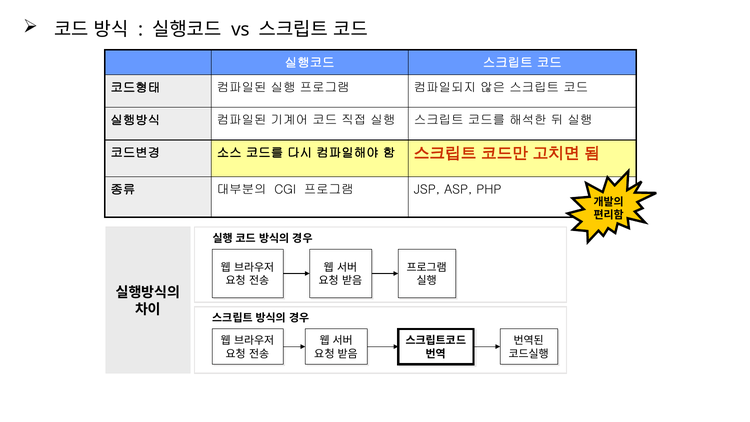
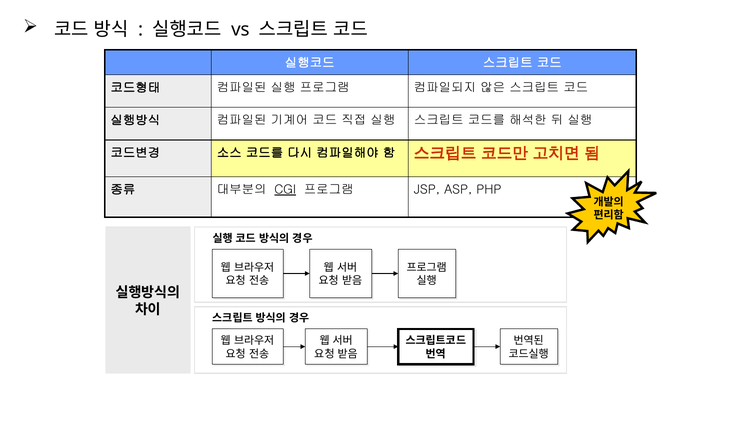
CGI underline: none -> present (285, 189)
